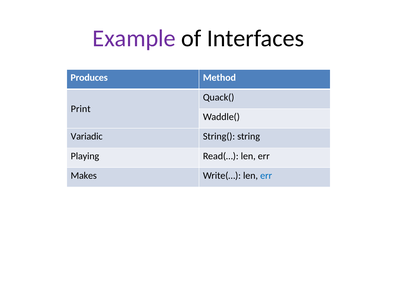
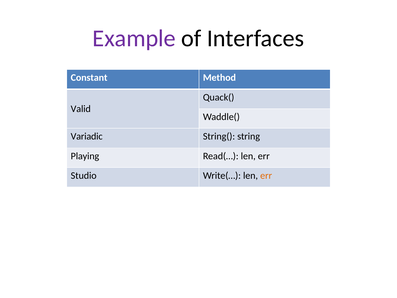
Produces: Produces -> Constant (89, 78)
Print: Print -> Valid (81, 109)
Makes: Makes -> Studio (84, 175)
err colour: blue -> orange (266, 175)
